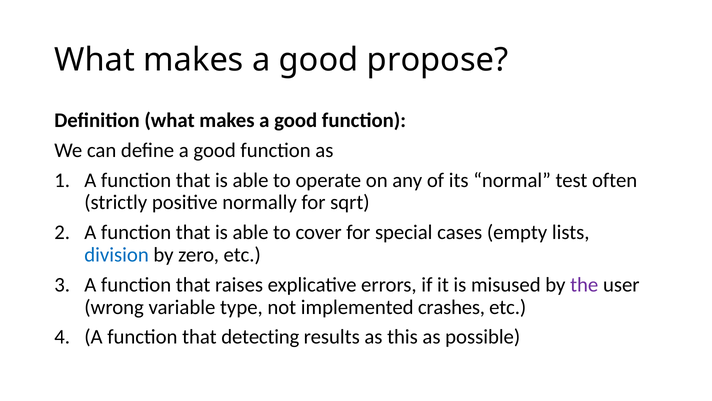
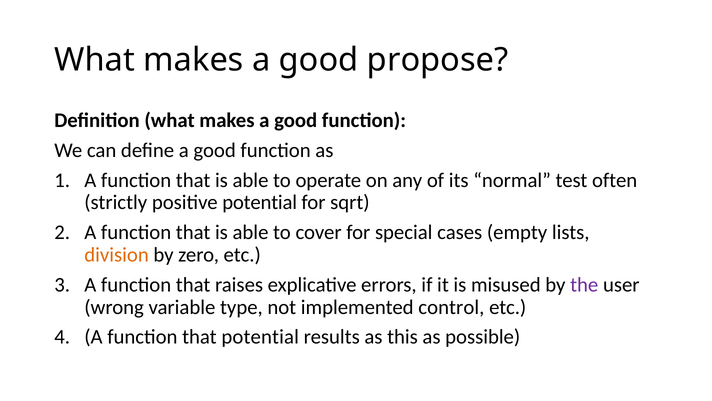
positive normally: normally -> potential (260, 202)
division colour: blue -> orange (117, 255)
crashes: crashes -> control (451, 307)
that detecting: detecting -> potential (260, 337)
